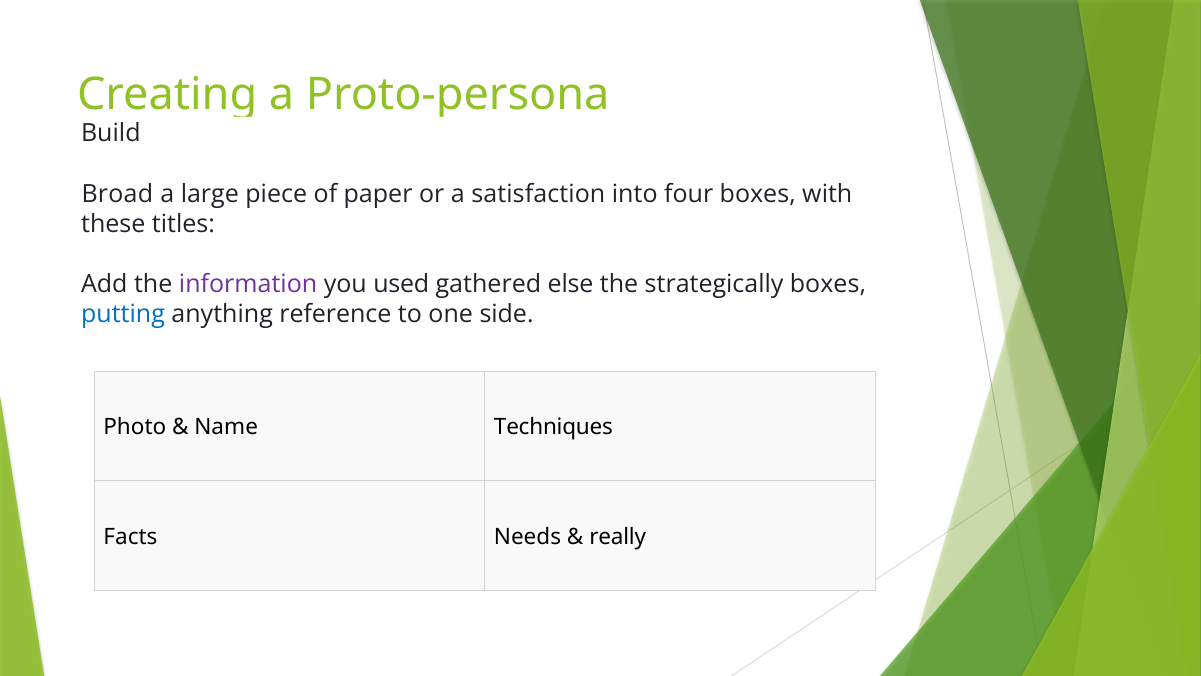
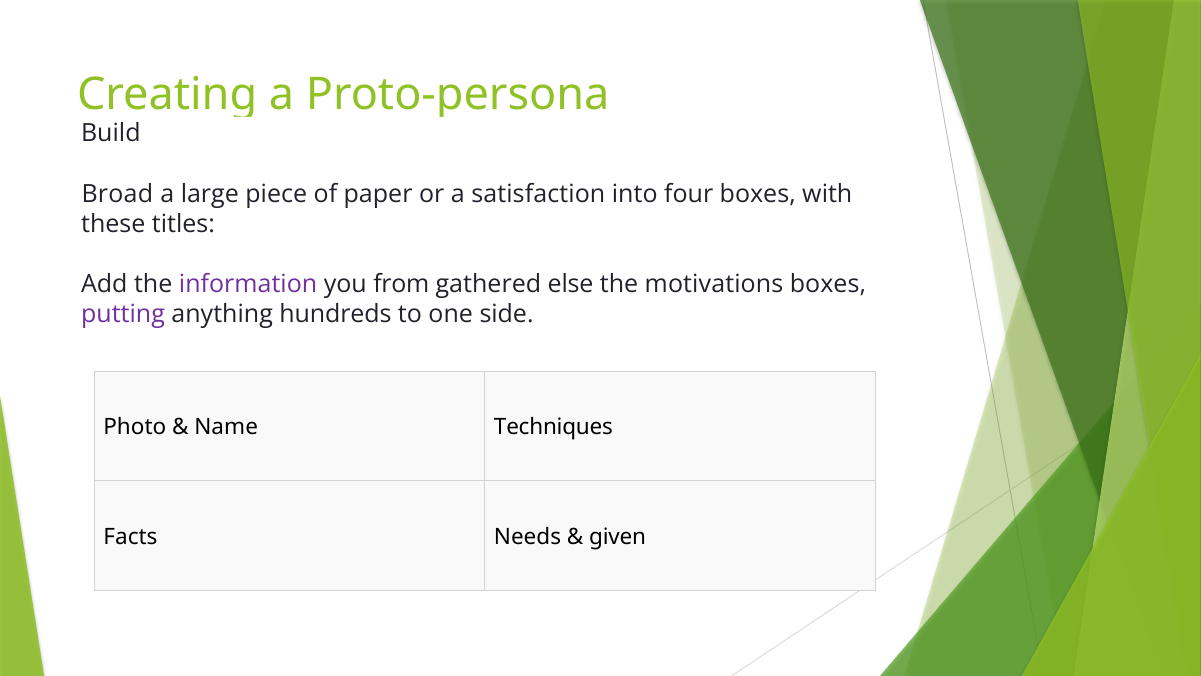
used: used -> from (401, 284)
strategically: strategically -> motivations (714, 284)
putting colour: blue -> purple (123, 314)
reference: reference -> hundreds (335, 314)
really: really -> given (618, 537)
